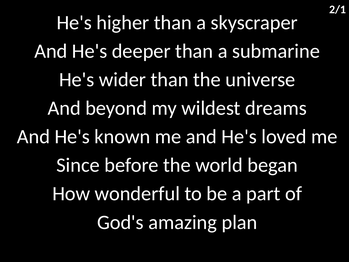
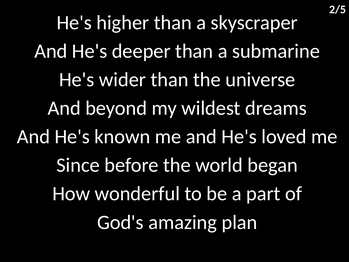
2/1: 2/1 -> 2/5 (338, 10)
